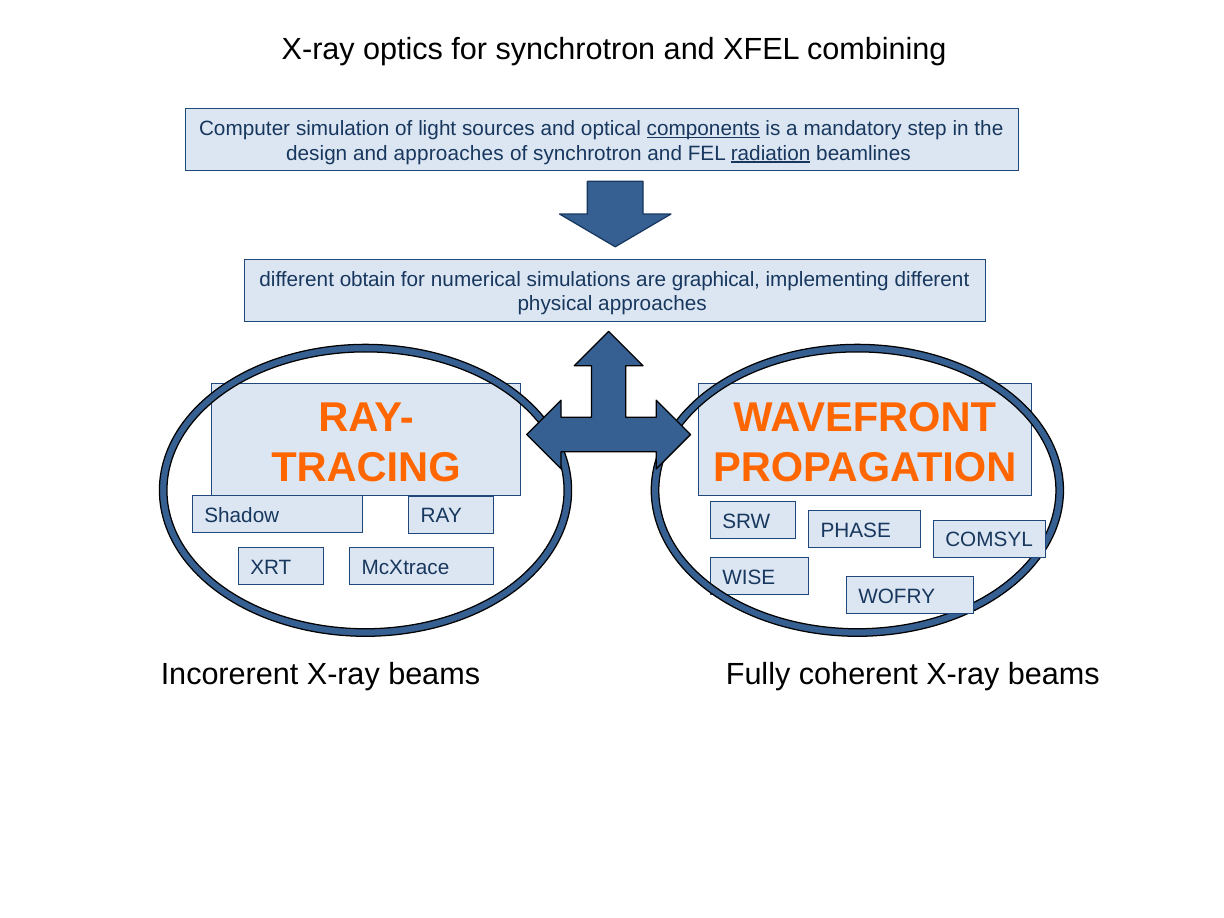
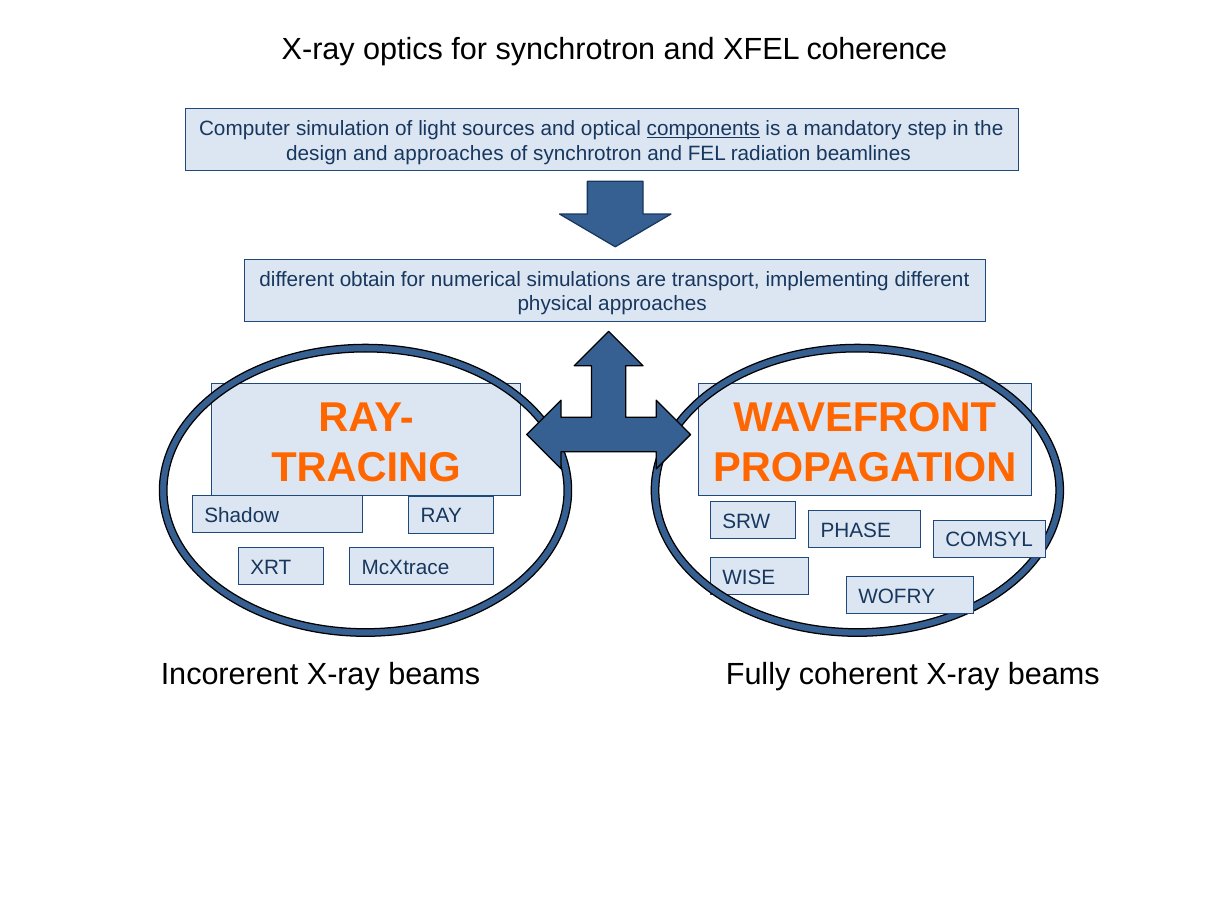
combining: combining -> coherence (877, 49)
radiation underline: present -> none (771, 153)
graphical: graphical -> transport (716, 279)
